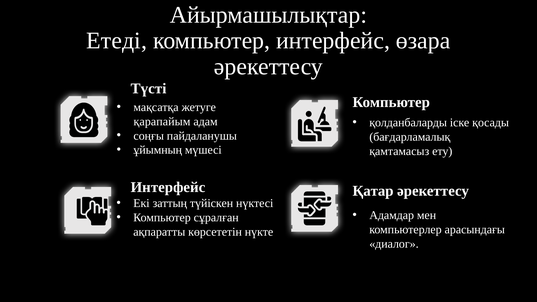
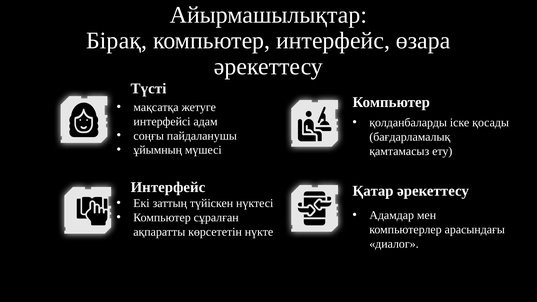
Етеді: Етеді -> Бірақ (117, 41)
қарапайым: қарапайым -> интерфейсі (162, 121)
